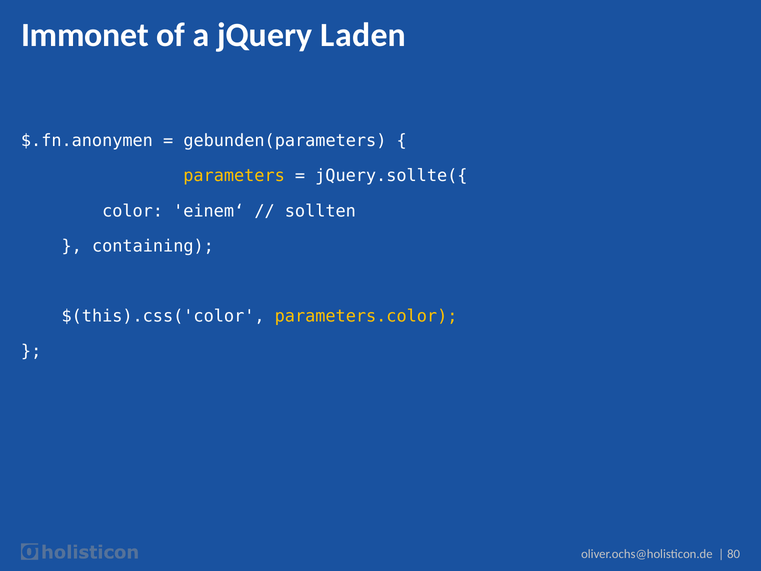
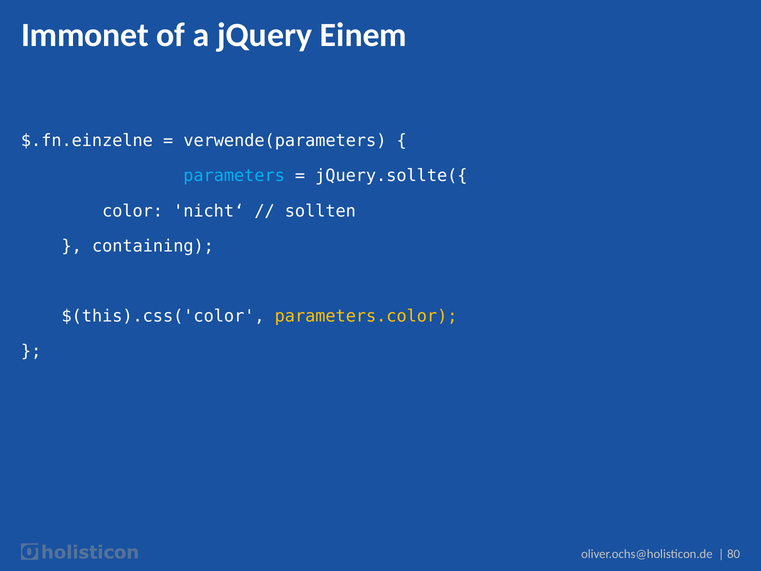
Laden: Laden -> Einem (363, 35)
$.fn.anonymen: $.fn.anonymen -> $.fn.einzelne (87, 141)
gebunden(parameters: gebunden(parameters -> verwende(parameters (285, 141)
parameters colour: yellow -> light blue (234, 176)
einem‘: einem‘ -> nicht‘ (209, 211)
